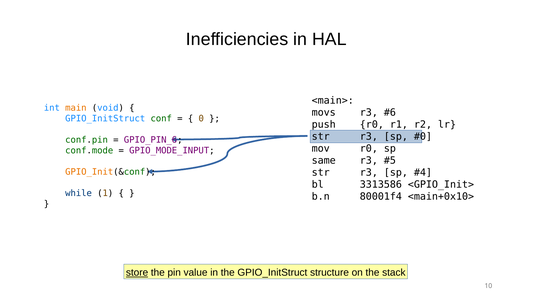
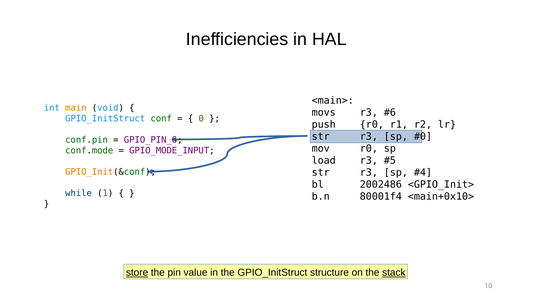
same: same -> load (324, 161)
3313586: 3313586 -> 2002486 (381, 185)
stack underline: none -> present (394, 272)
